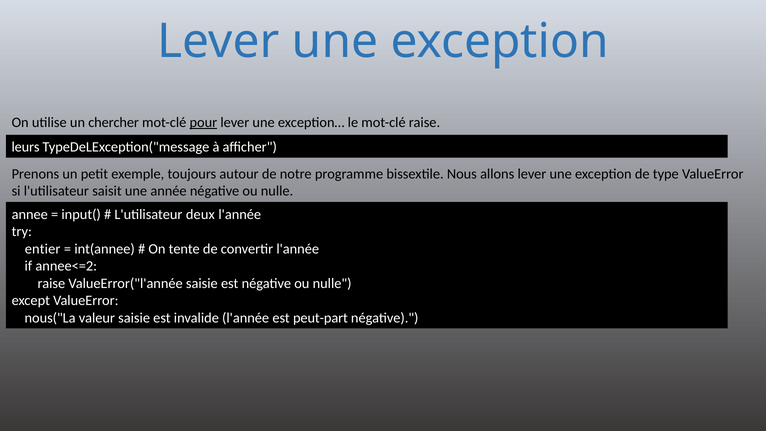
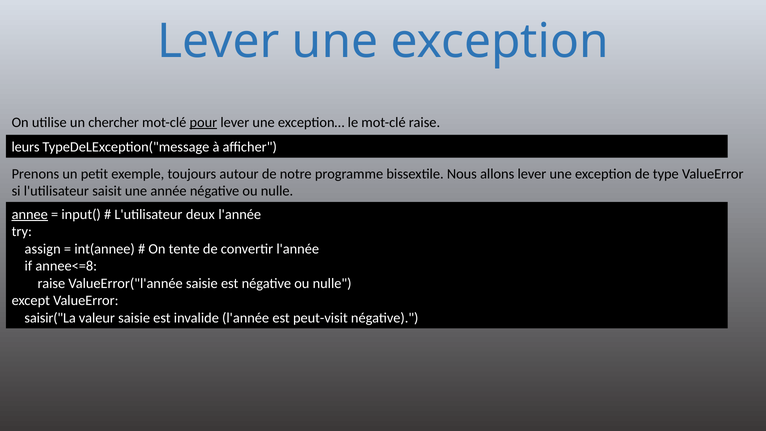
annee underline: none -> present (30, 214)
entier: entier -> assign (43, 249)
annee<=2: annee<=2 -> annee<=8 (66, 266)
nous("La: nous("La -> saisir("La (50, 318)
peut-part: peut-part -> peut-visit (320, 318)
